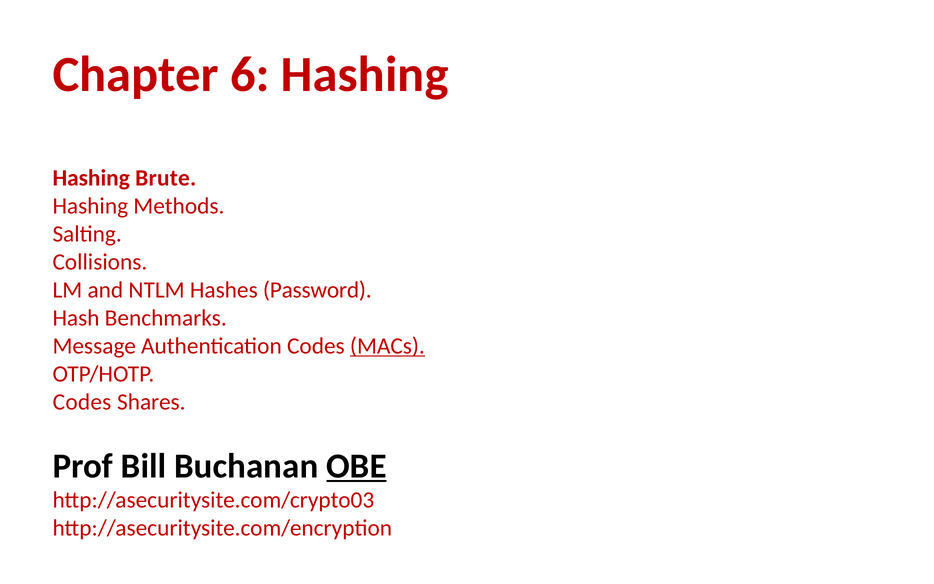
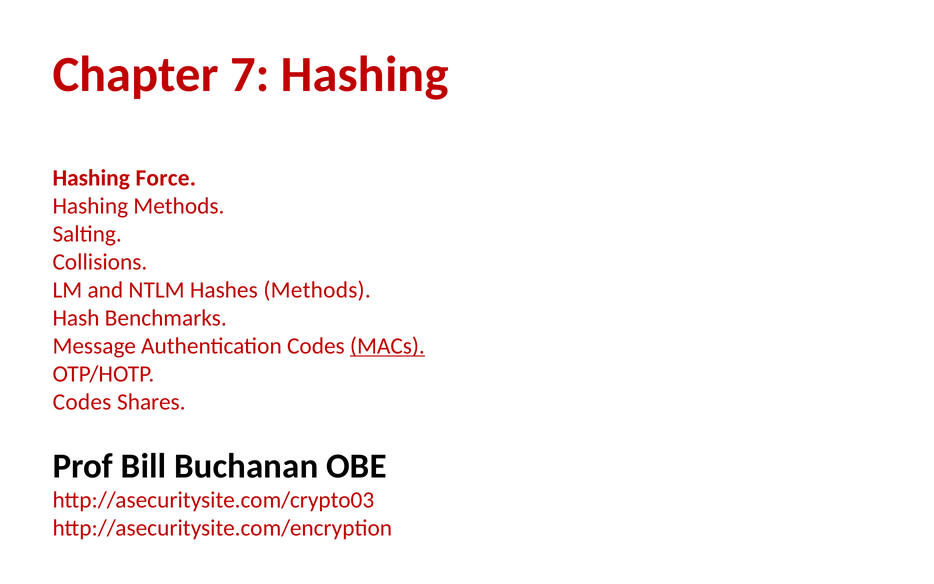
6: 6 -> 7 (250, 75)
Brute: Brute -> Force (166, 178)
Hashes Password: Password -> Methods (317, 290)
OBE underline: present -> none (356, 466)
